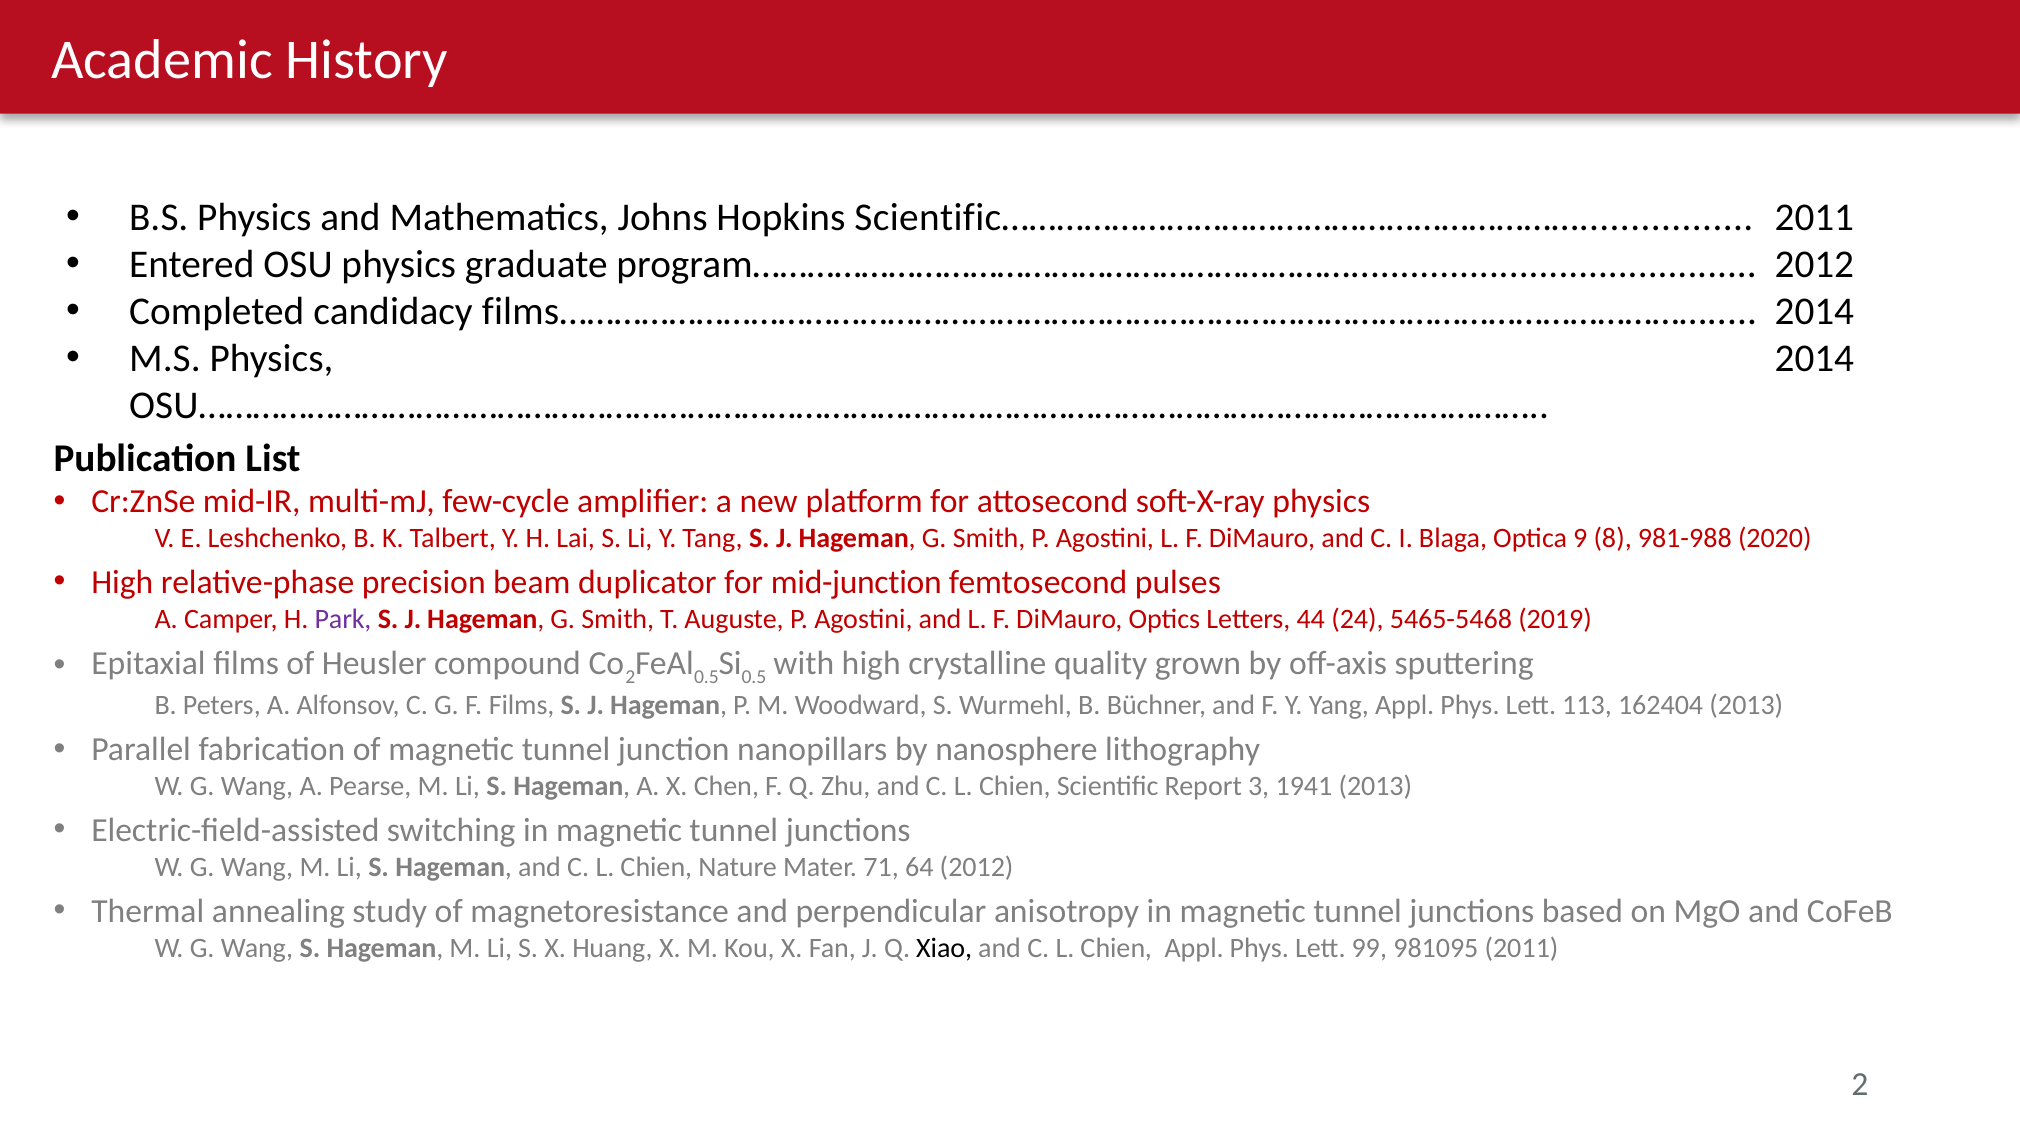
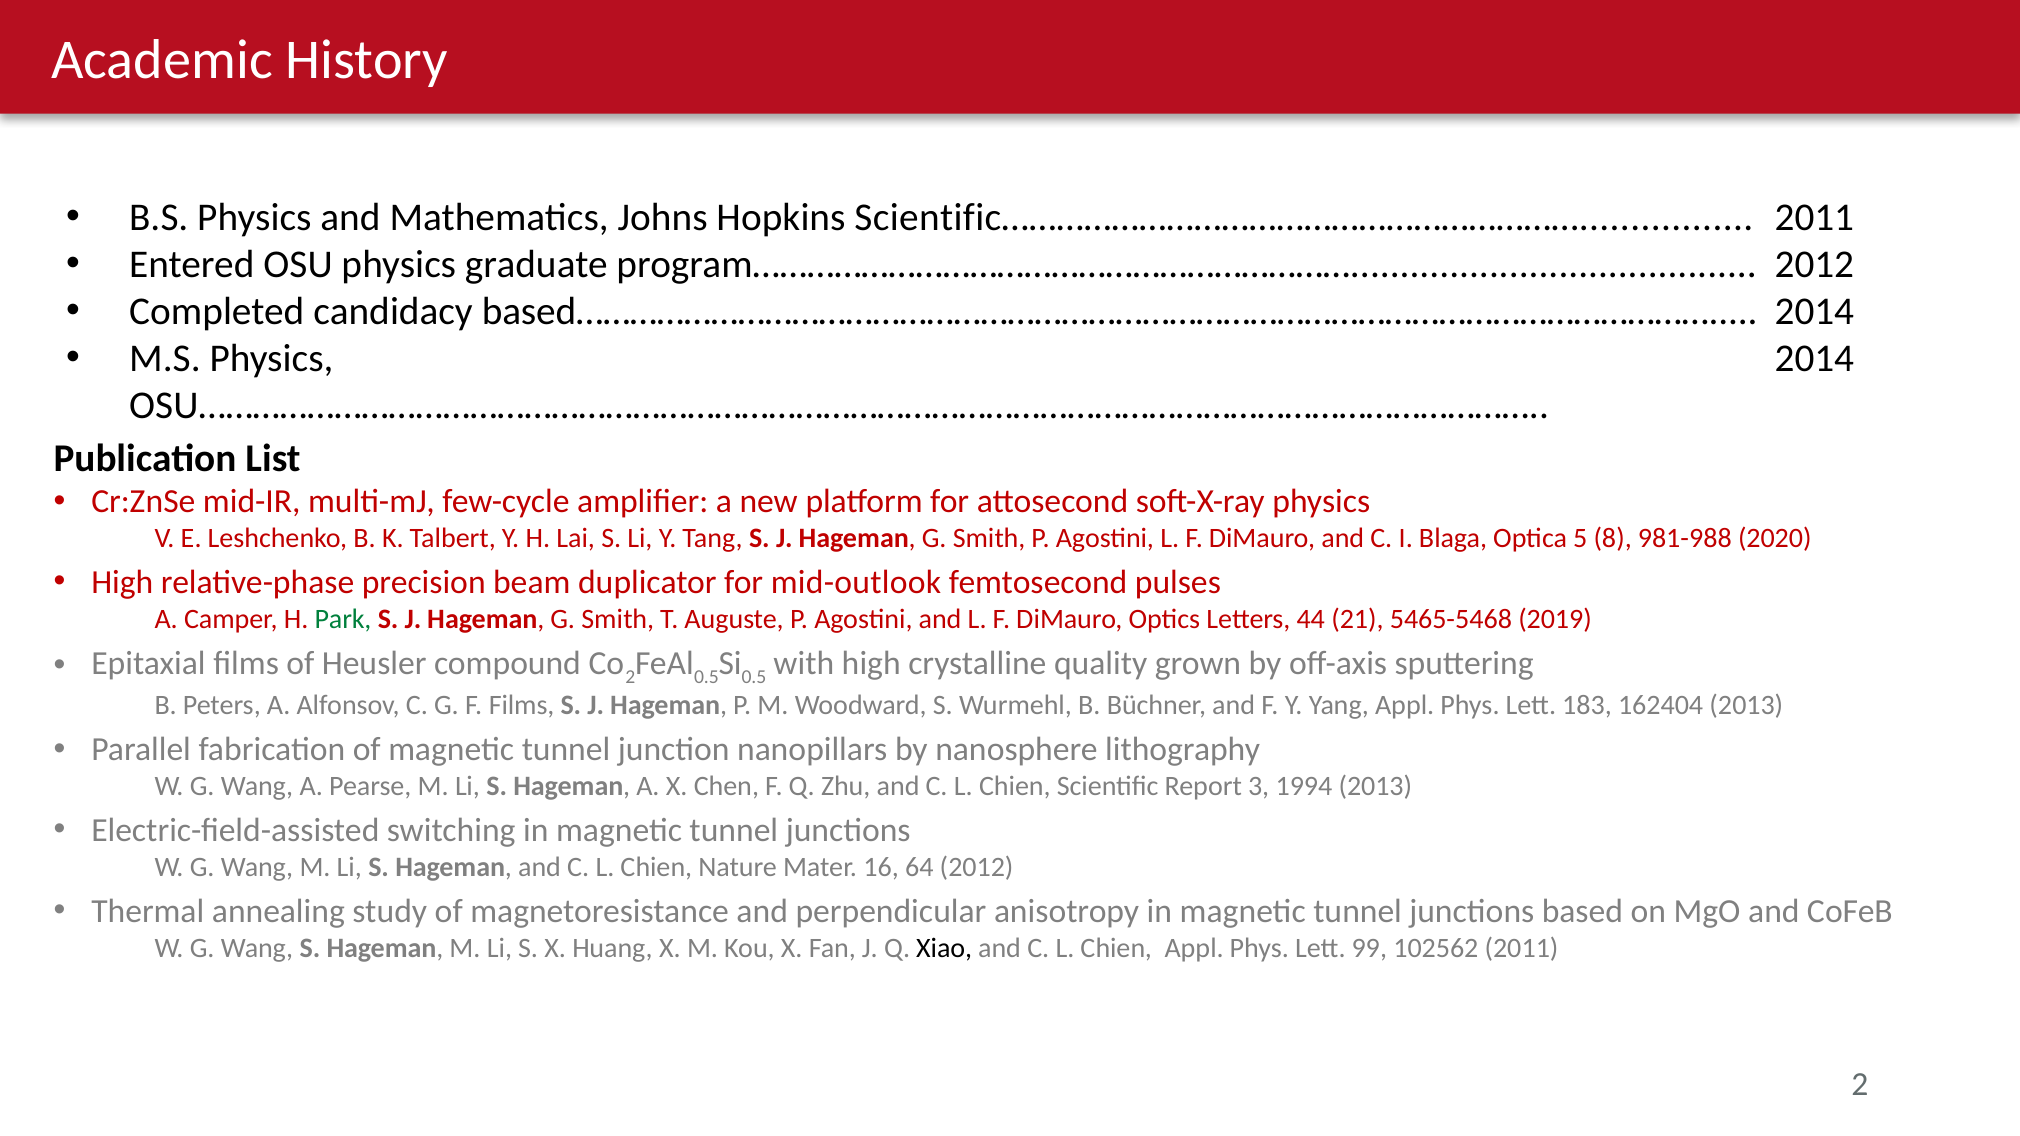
films………………………………………………………………………………………………………………: films……………………………………………………………………………………………………………… -> based……………………………………………………………………………………………………………… (1120, 312)
9: 9 -> 5 (1580, 539)
mid-junction: mid-junction -> mid-outlook (856, 583)
Park colour: purple -> green (343, 619)
24: 24 -> 21 (1357, 619)
113: 113 -> 183 (1587, 706)
1941: 1941 -> 1994 (1304, 787)
71: 71 -> 16 (881, 868)
981095: 981095 -> 102562 (1436, 948)
